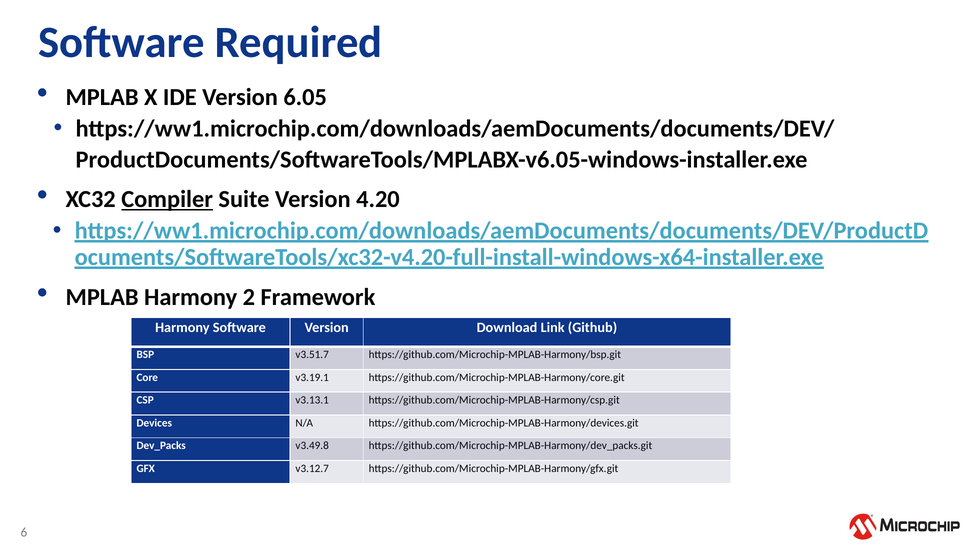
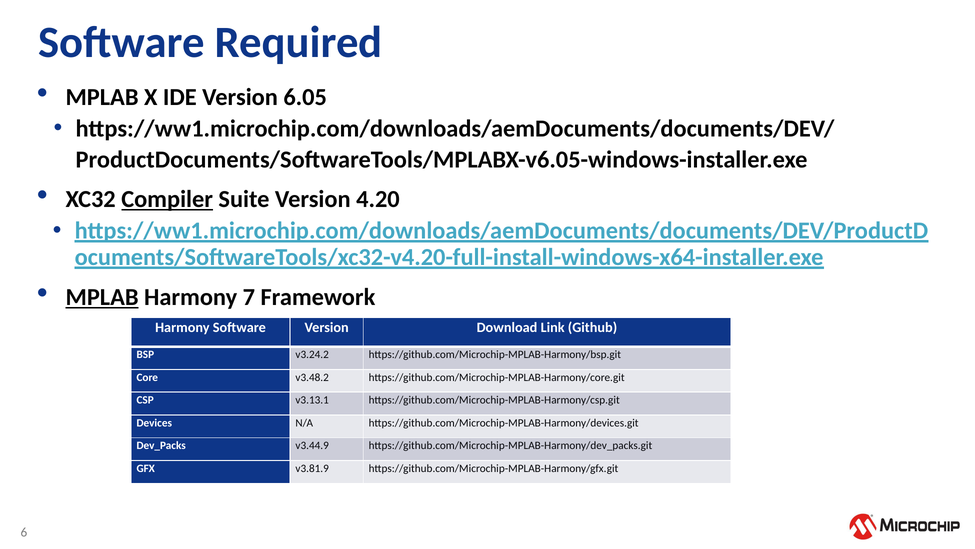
MPLAB underline: none -> present (102, 297)
2: 2 -> 7 (249, 297)
v3.51.7: v3.51.7 -> v3.24.2 (312, 354)
v3.19.1: v3.19.1 -> v3.48.2 (312, 377)
v3.49.8: v3.49.8 -> v3.44.9 (312, 445)
v3.12.7: v3.12.7 -> v3.81.9 (312, 468)
